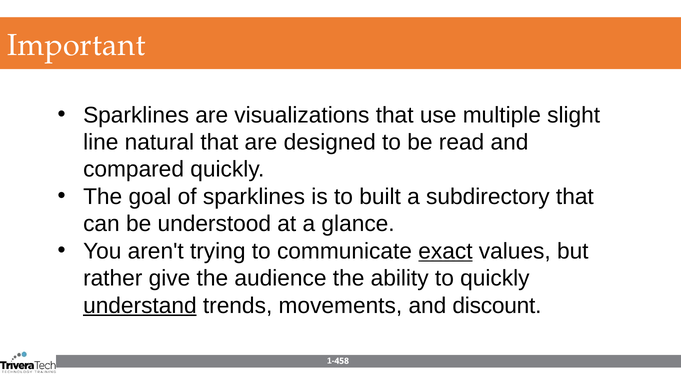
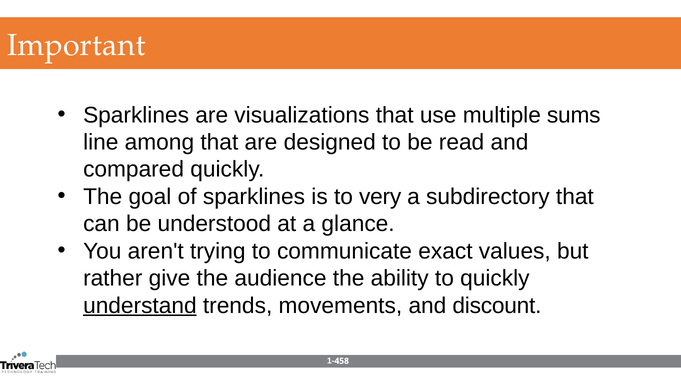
slight: slight -> sums (574, 115)
natural: natural -> among (159, 142)
built: built -> very (380, 197)
exact underline: present -> none (445, 251)
